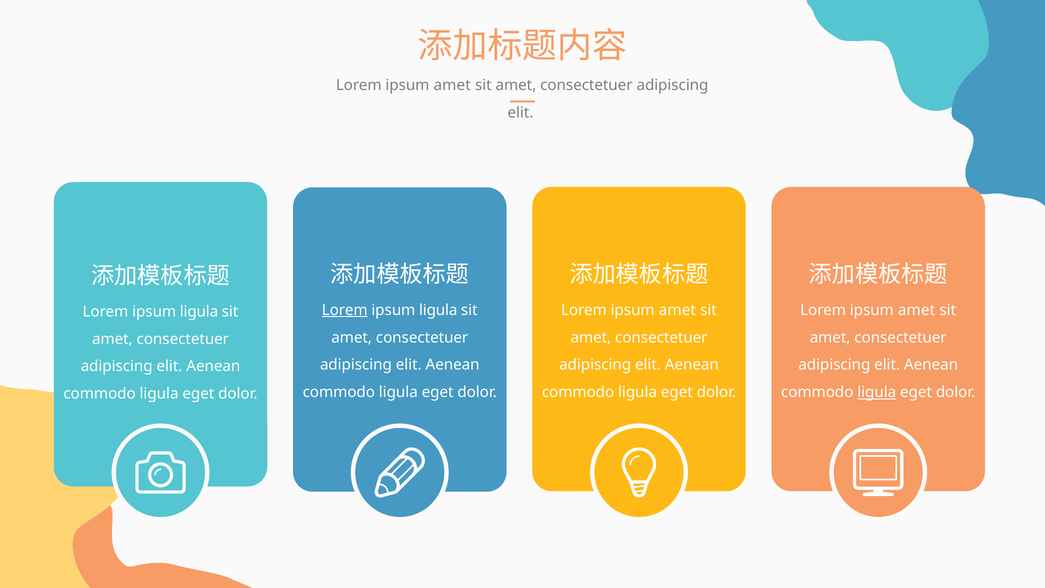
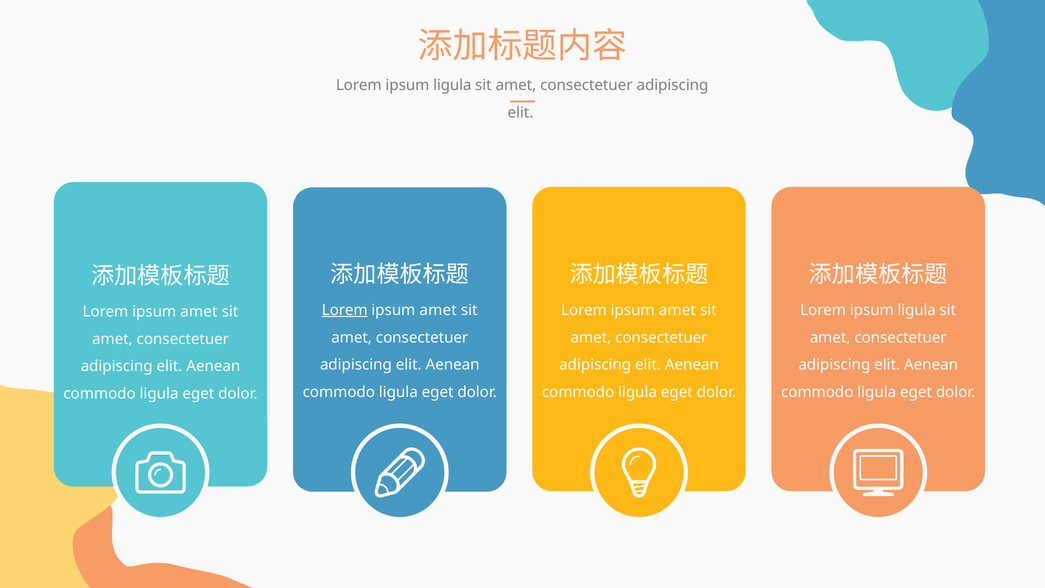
amet: amet -> ligula (452, 85)
ligula: ligula -> amet (438, 310)
amet: amet -> ligula (917, 310)
ligula: ligula -> amet (199, 312)
ligula underline: present -> none (877, 392)
